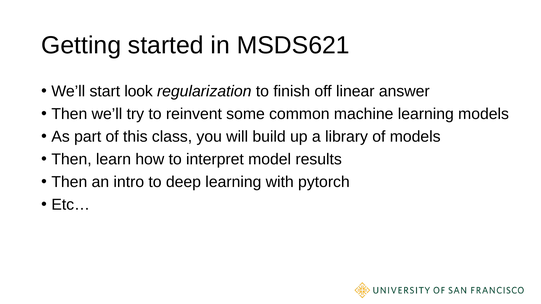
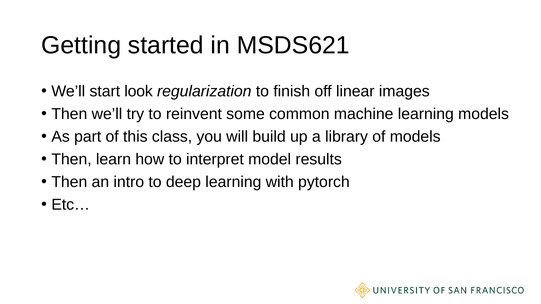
answer: answer -> images (404, 91)
